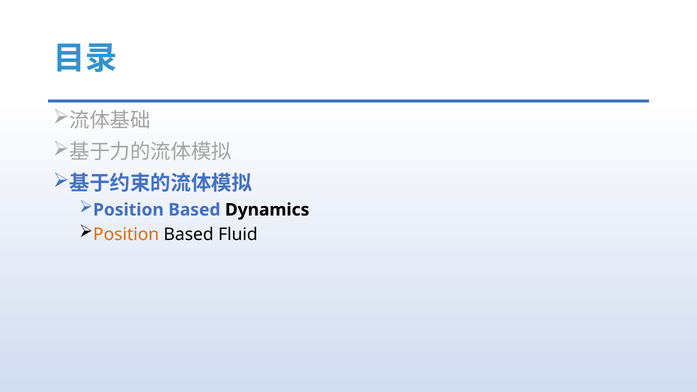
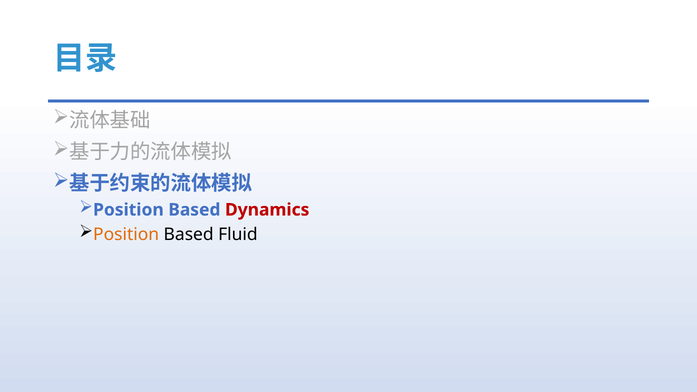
Dynamics colour: black -> red (267, 210)
